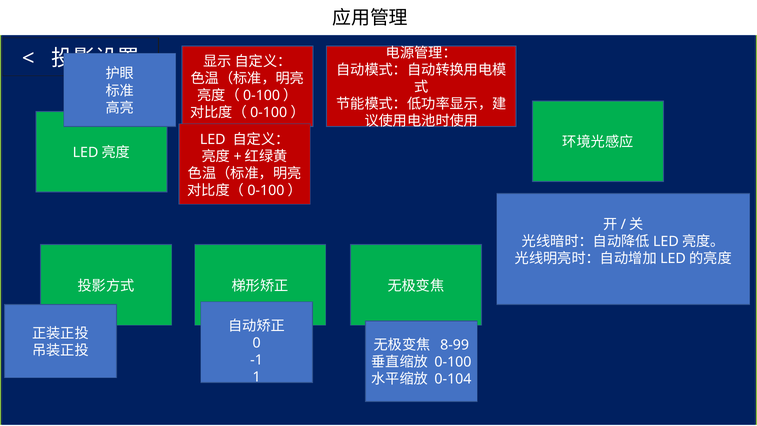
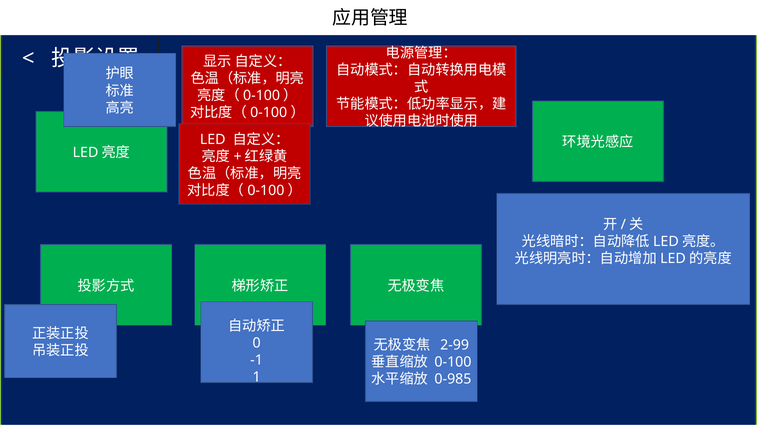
8-99: 8-99 -> 2-99 (455, 345)
0-104: 0-104 -> 0-985 (453, 379)
